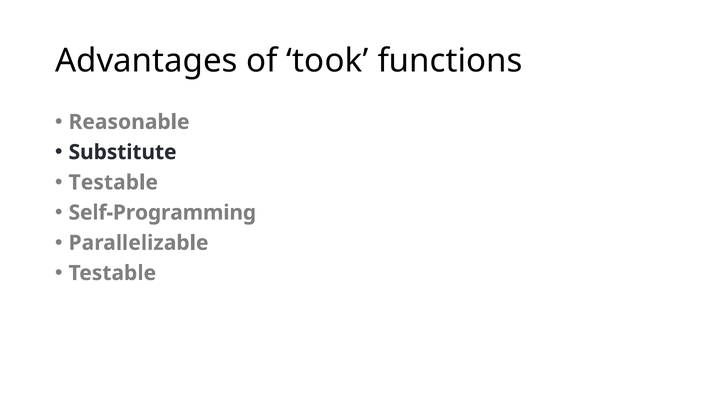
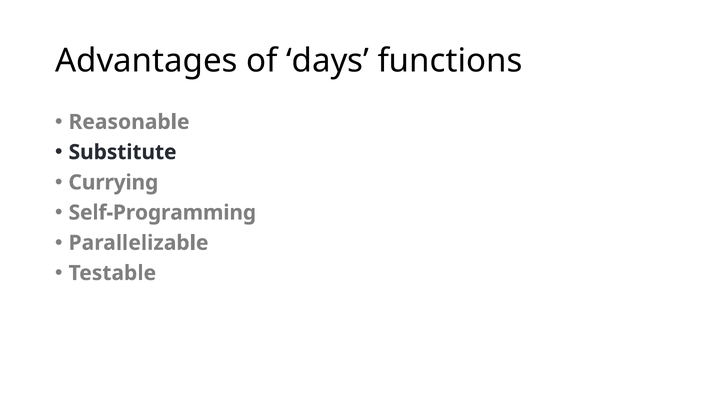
took: took -> days (328, 61)
Testable: Testable -> Currying (113, 182)
